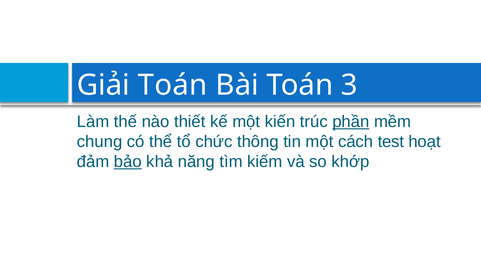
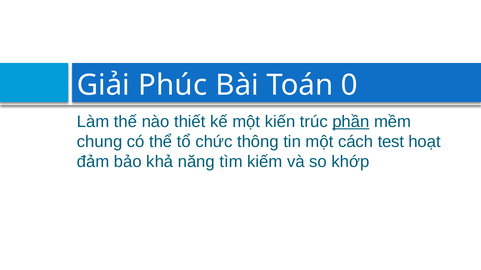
Giải Toán: Toán -> Phúc (173, 85)
3: 3 -> 0 (349, 85)
bảo underline: present -> none (128, 162)
